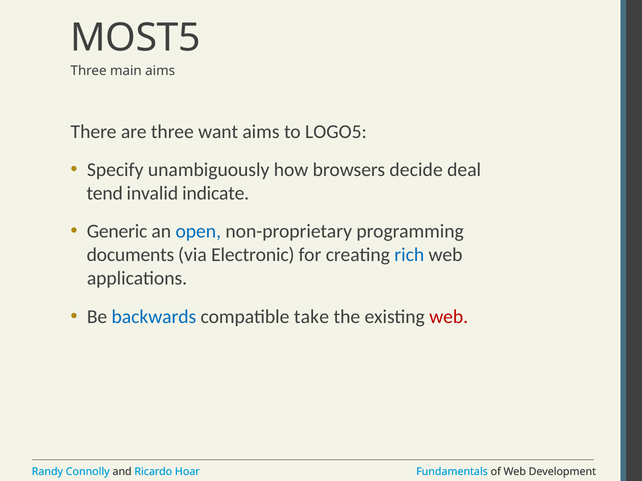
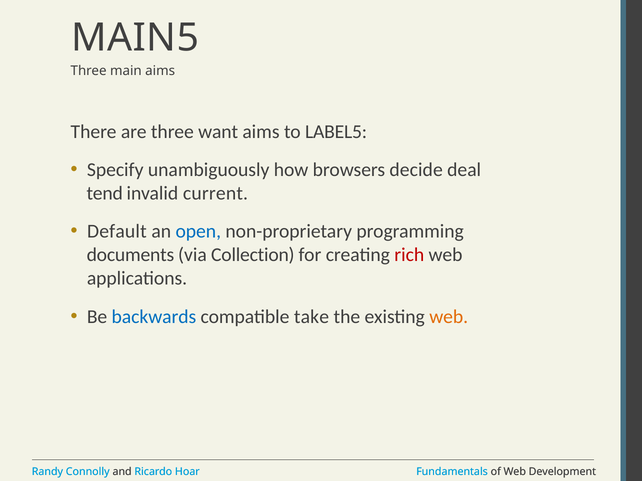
MOST5: MOST5 -> MAIN5 (135, 38)
LOGO5: LOGO5 -> LABEL5 (336, 132)
indicate: indicate -> current (215, 194)
Generic: Generic -> Default (117, 232)
Electronic: Electronic -> Collection (253, 255)
rich colour: blue -> red (409, 255)
web colour: red -> orange (449, 317)
